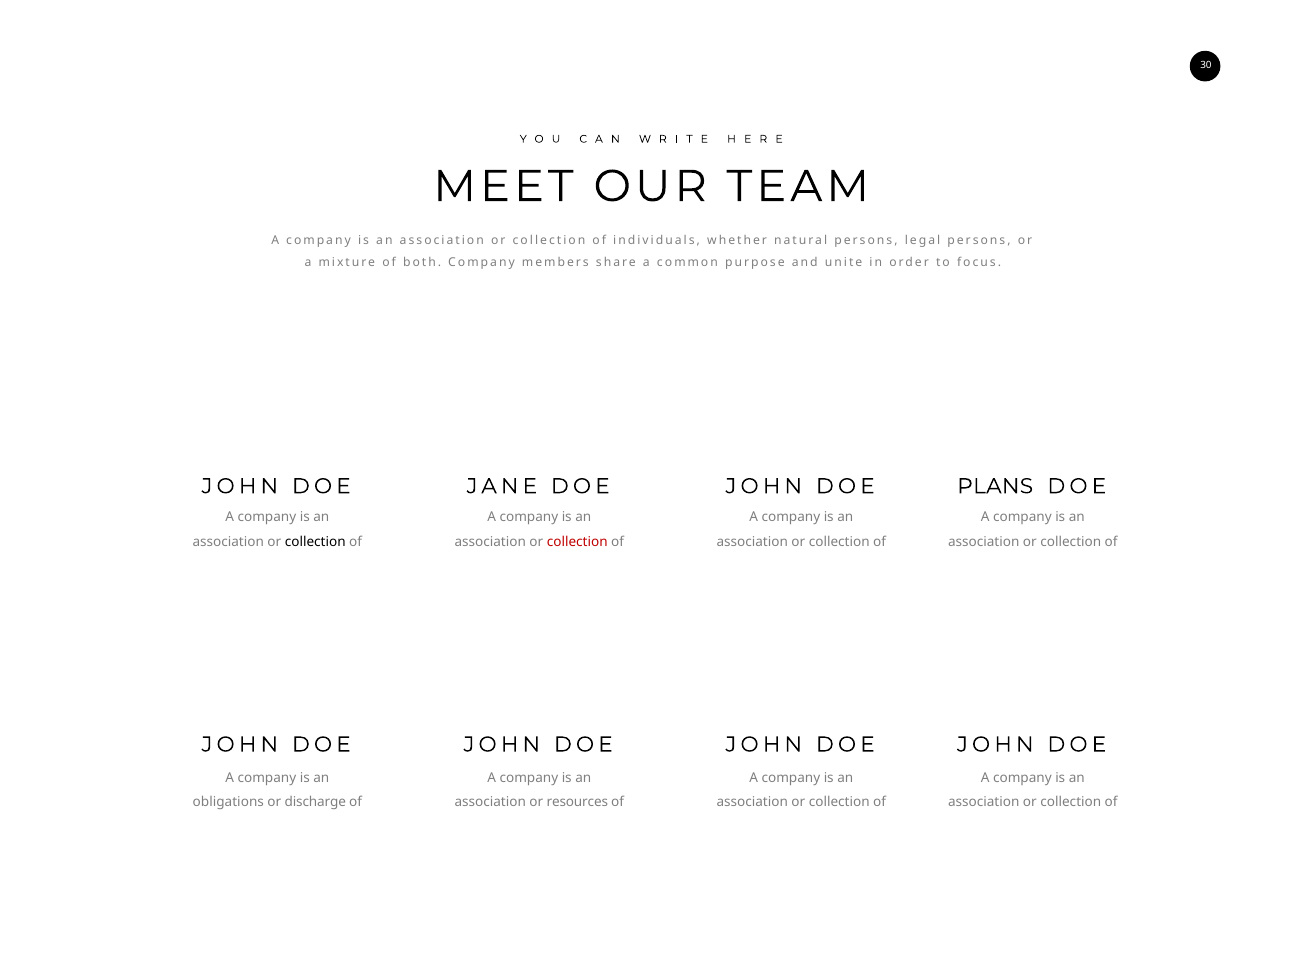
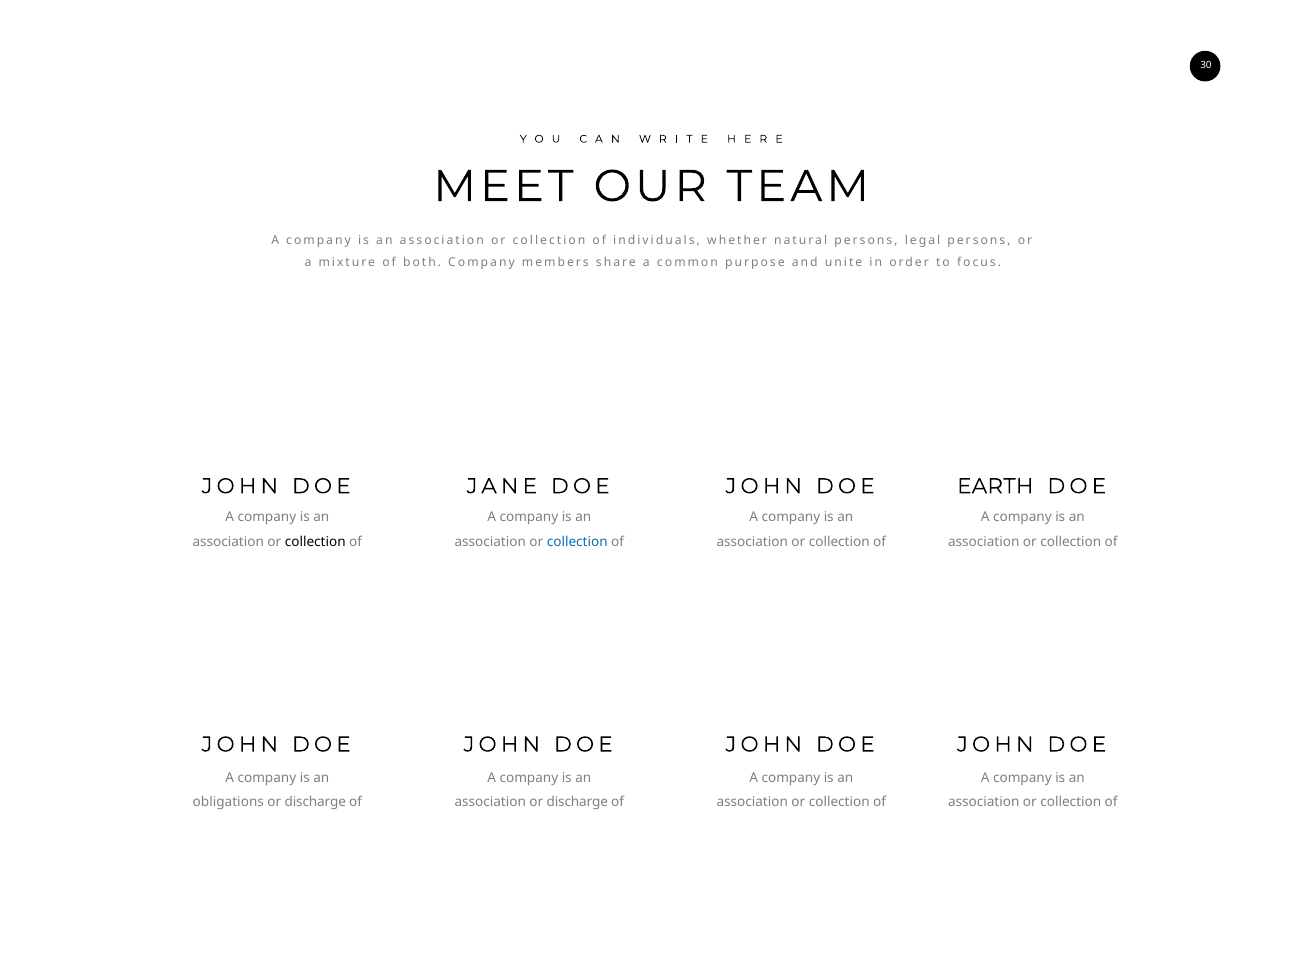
PLANS: PLANS -> EARTH (995, 486)
collection colour: red -> blue (577, 542)
association or resources: resources -> discharge (577, 802)
